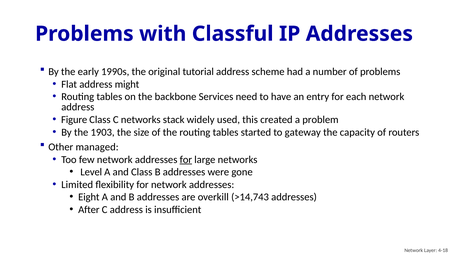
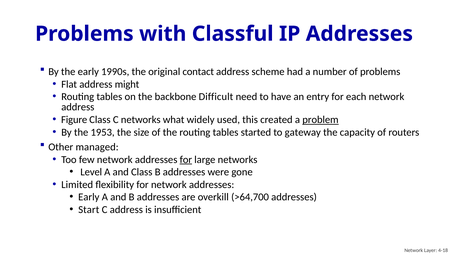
tutorial: tutorial -> contact (198, 72)
Services: Services -> Difficult (216, 97)
stack: stack -> what (174, 120)
problem underline: none -> present (320, 120)
1903: 1903 -> 1953 (103, 132)
Eight: Eight -> Early (89, 197)
>14,743: >14,743 -> >64,700 (250, 197)
After: After -> Start (89, 210)
